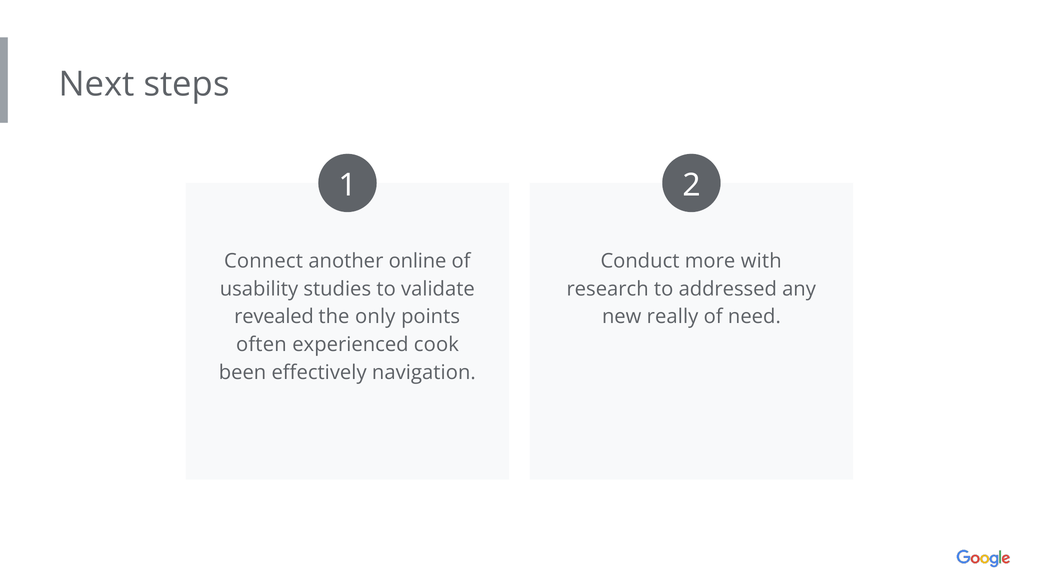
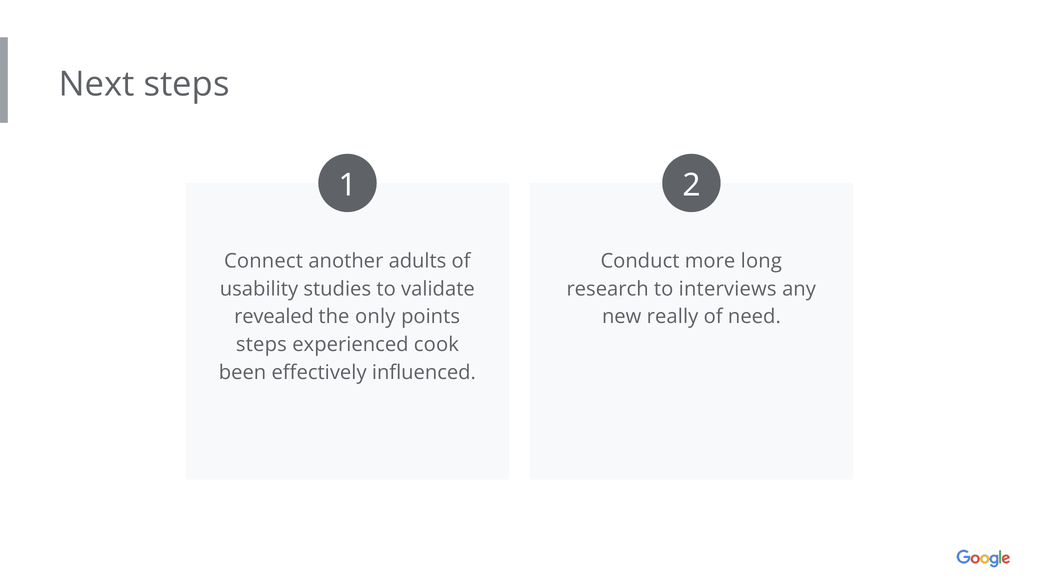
online: online -> adults (417, 261)
with: with -> long (761, 261)
addressed: addressed -> interviews (728, 289)
often: often -> steps (261, 345)
navigation: navigation -> influenced (424, 373)
